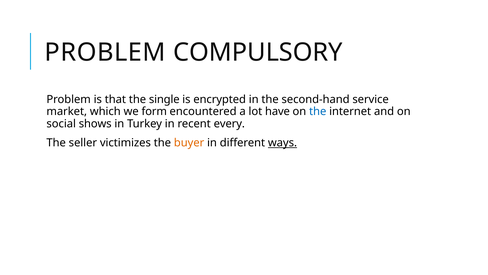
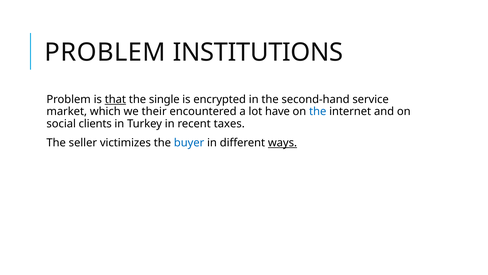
COMPULSORY: COMPULSORY -> INSTITUTIONS (258, 52)
that underline: none -> present (115, 99)
form: form -> their (154, 111)
shows: shows -> clients (95, 123)
every: every -> taxes (229, 123)
buyer colour: orange -> blue (189, 143)
